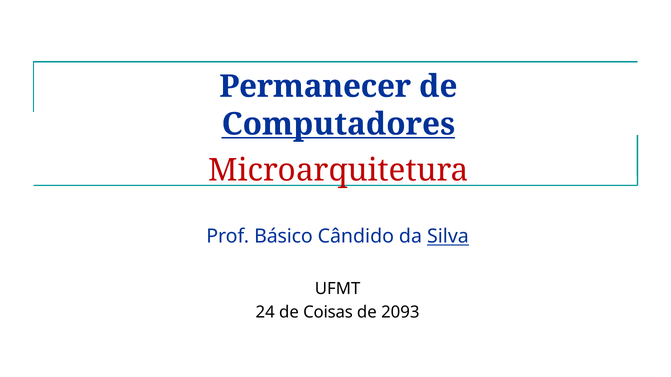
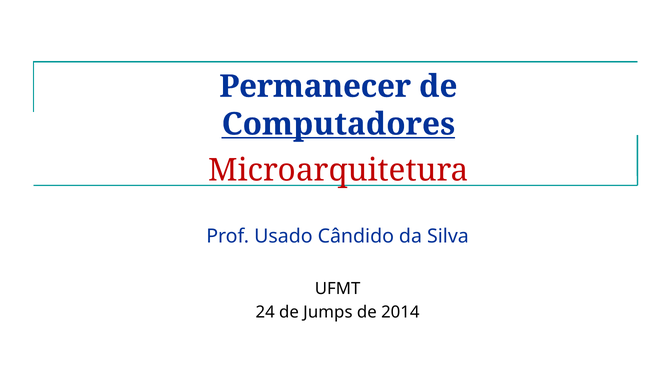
Básico: Básico -> Usado (283, 237)
Silva underline: present -> none (448, 237)
Coisas: Coisas -> Jumps (328, 313)
2093: 2093 -> 2014 (400, 313)
